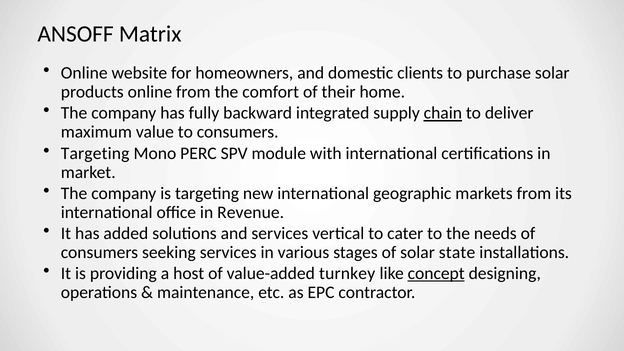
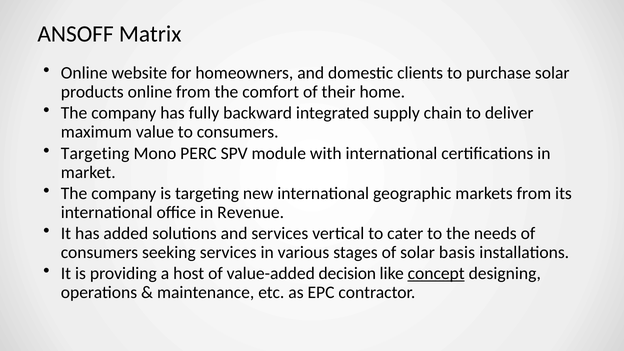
chain underline: present -> none (443, 113)
state: state -> basis (457, 252)
turnkey: turnkey -> decision (347, 273)
